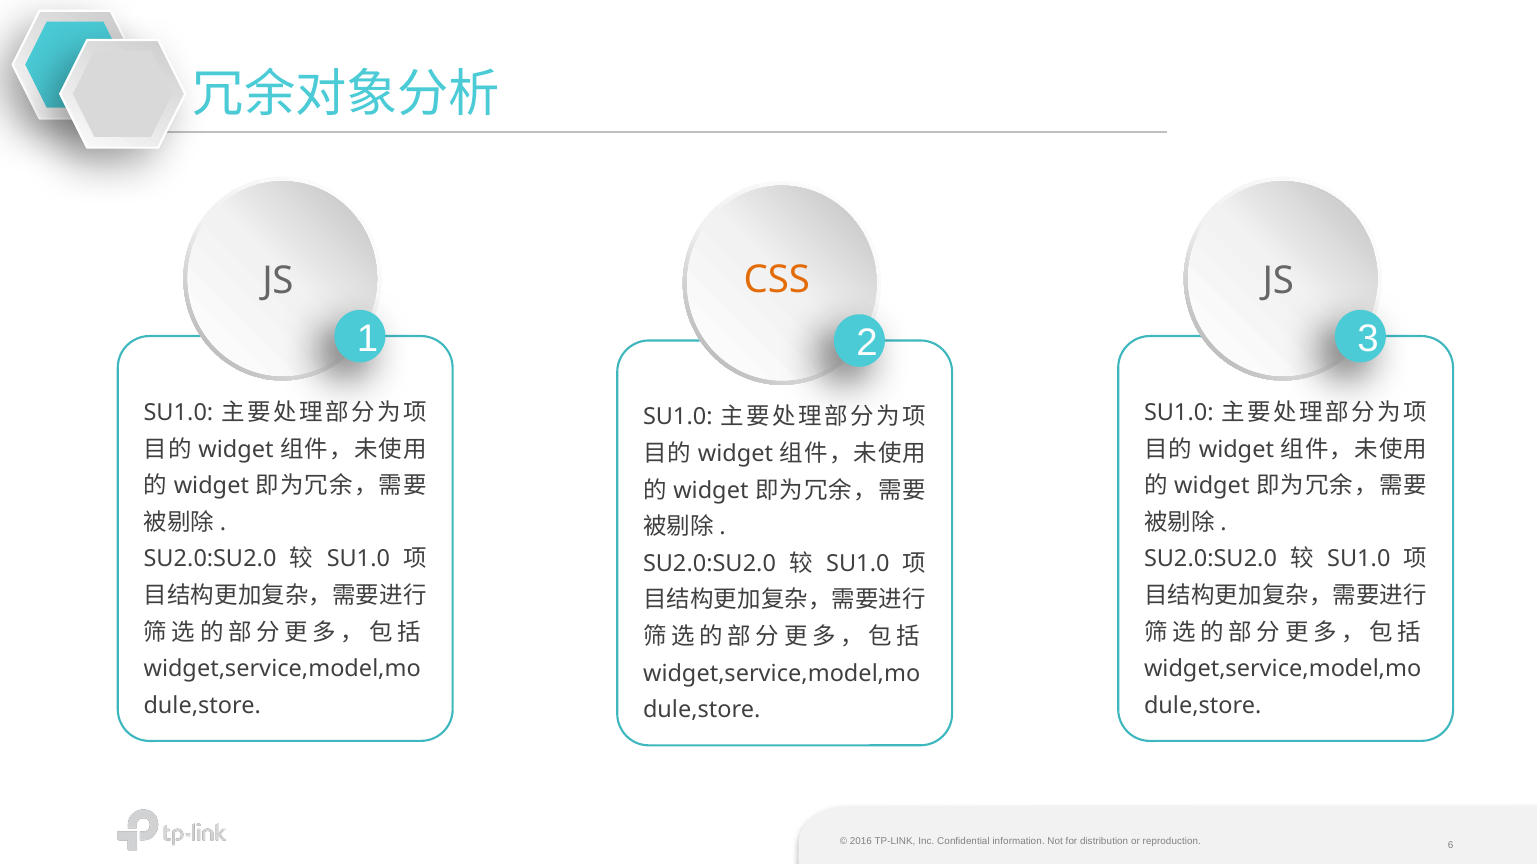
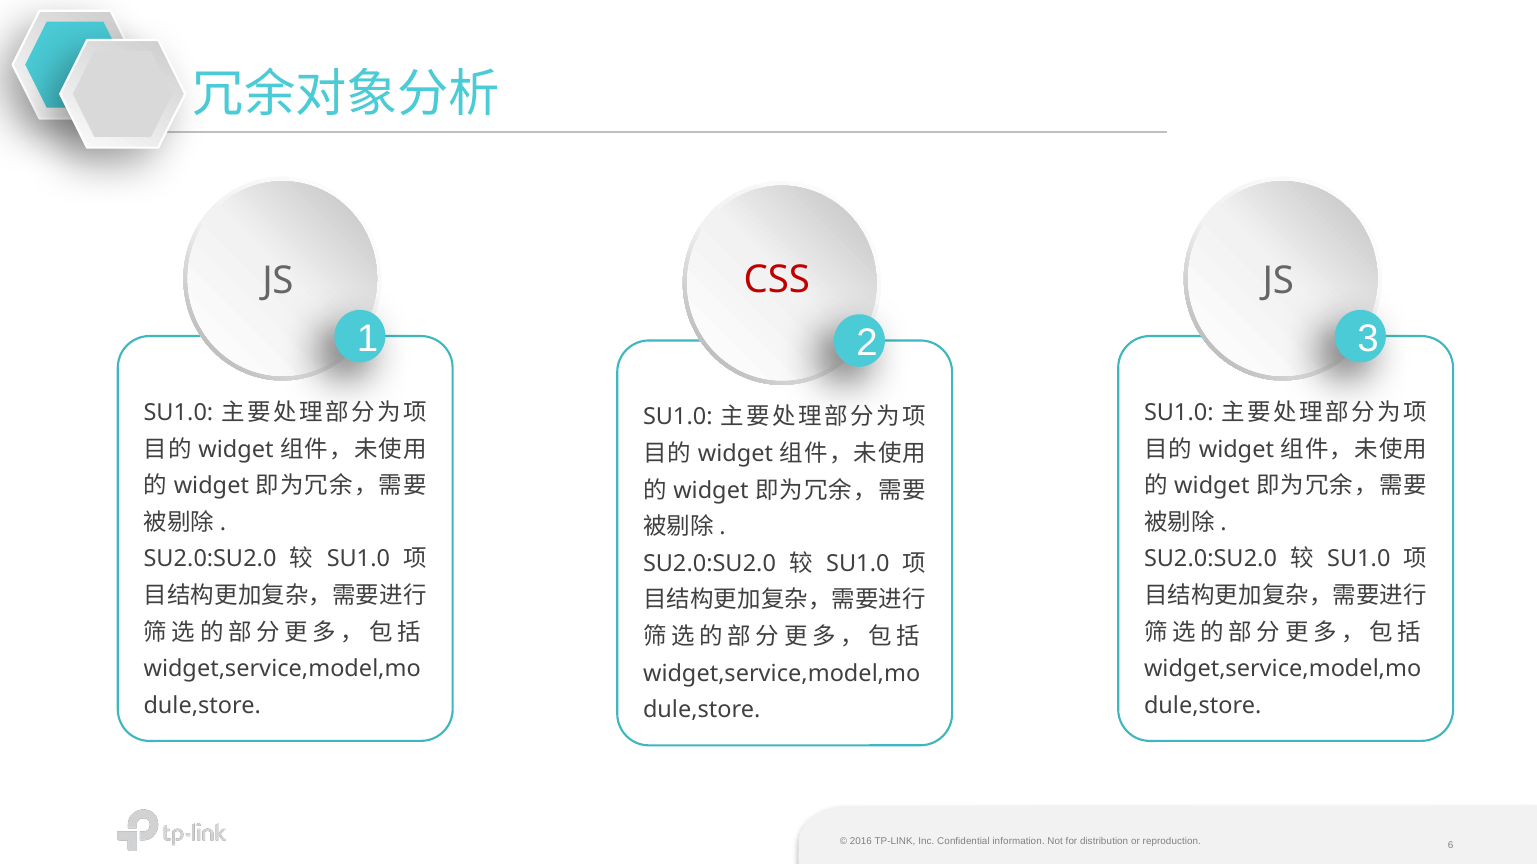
CSS colour: orange -> red (777, 280)
